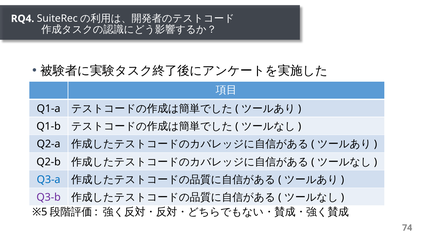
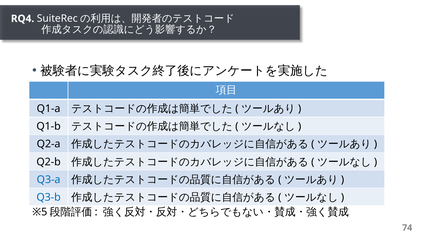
Q3-b colour: purple -> blue (49, 197)
